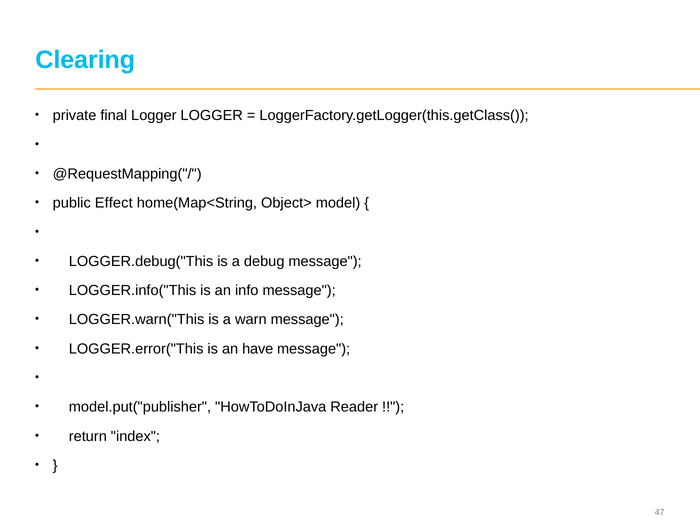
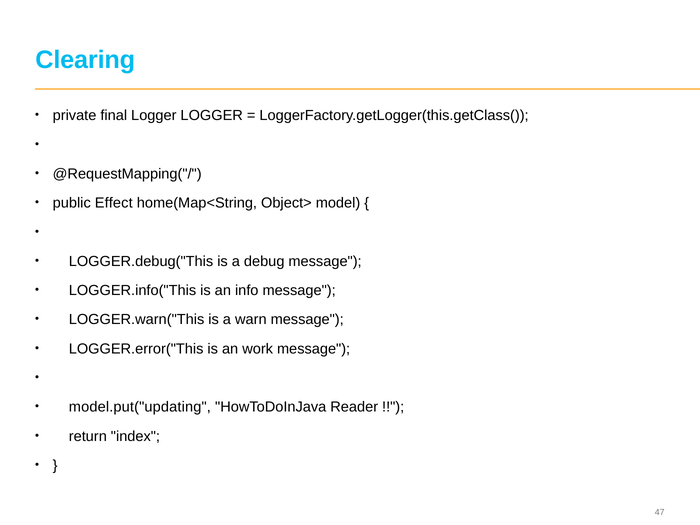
have: have -> work (258, 349)
model.put("publisher: model.put("publisher -> model.put("updating (140, 407)
